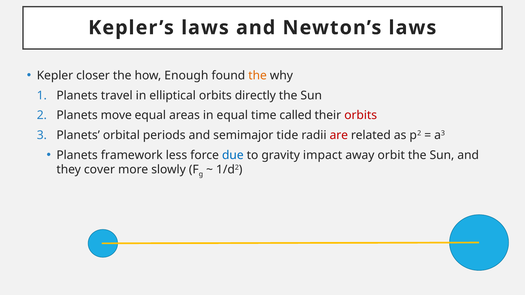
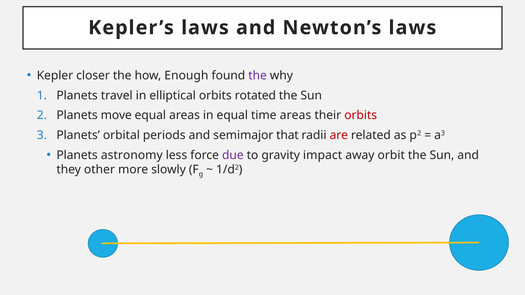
the colour: orange -> purple (258, 76)
directly: directly -> rotated (255, 96)
time called: called -> areas (295, 115)
tide: tide -> that (287, 135)
framework: framework -> astronomy (132, 155)
due colour: blue -> purple (233, 155)
cover: cover -> other (99, 170)
